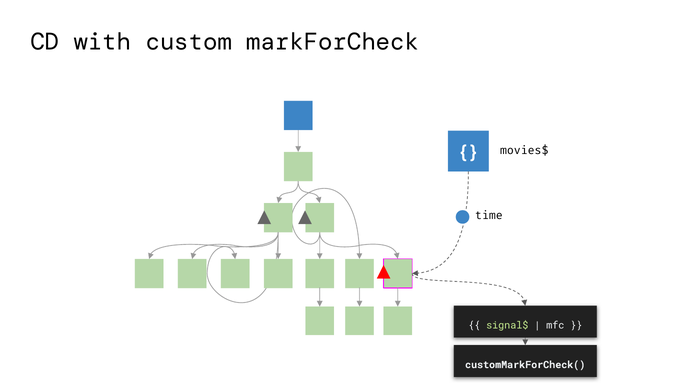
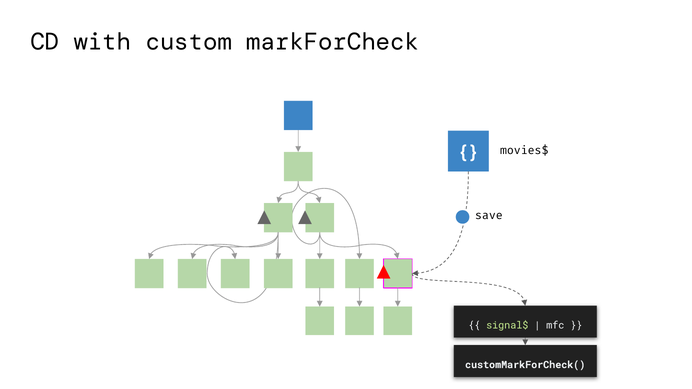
time: time -> save (489, 216)
